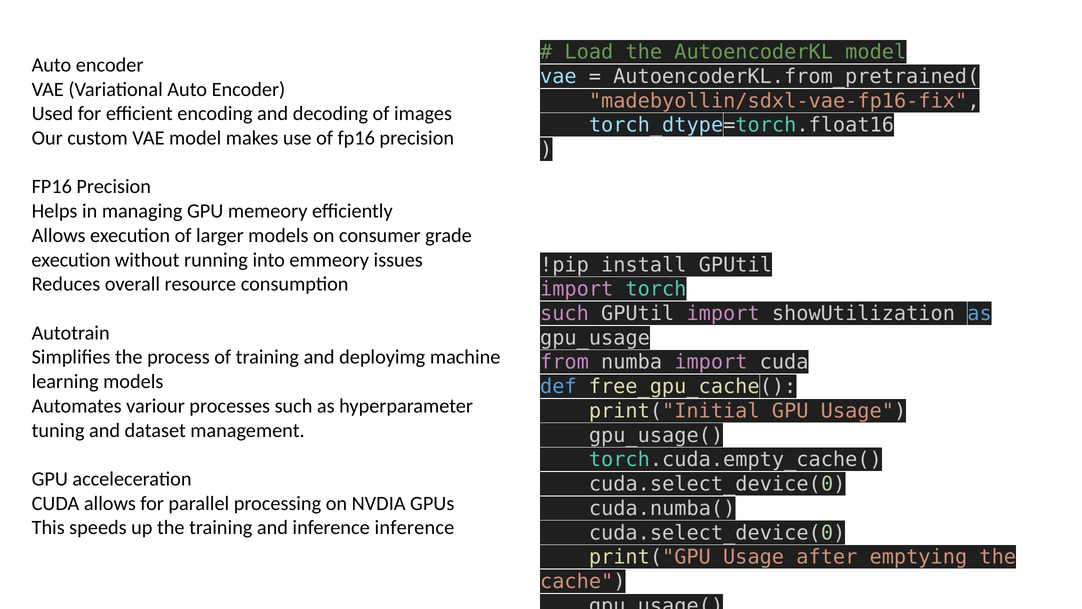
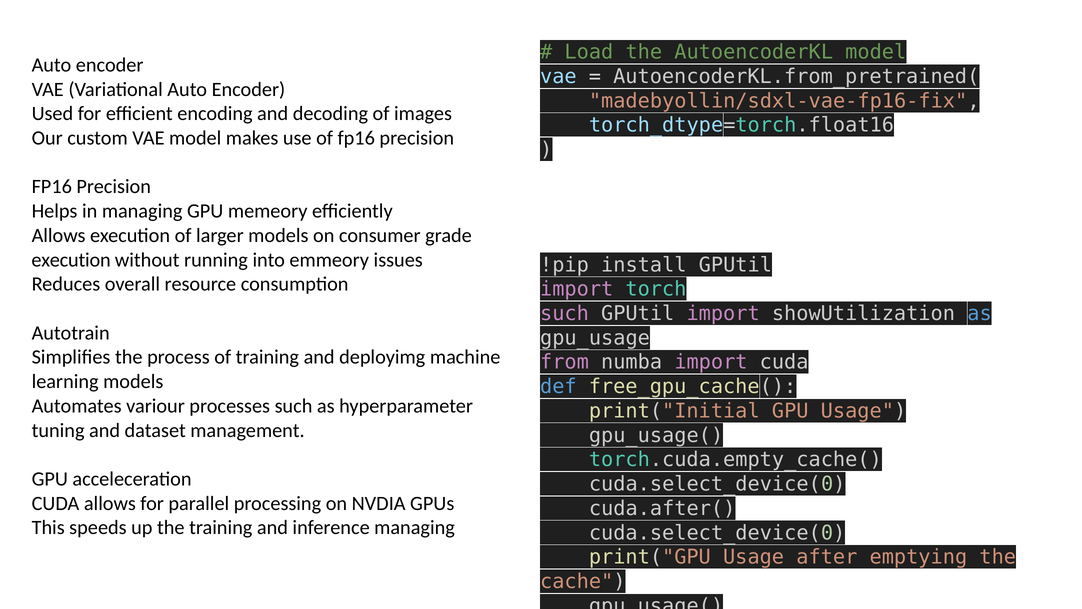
cuda.numba(: cuda.numba( -> cuda.after( (662, 508)
inference inference: inference -> managing (415, 527)
